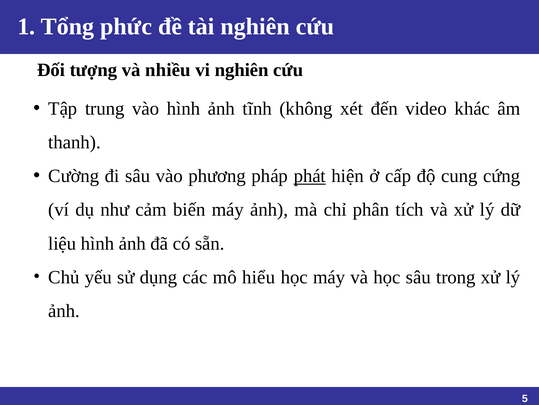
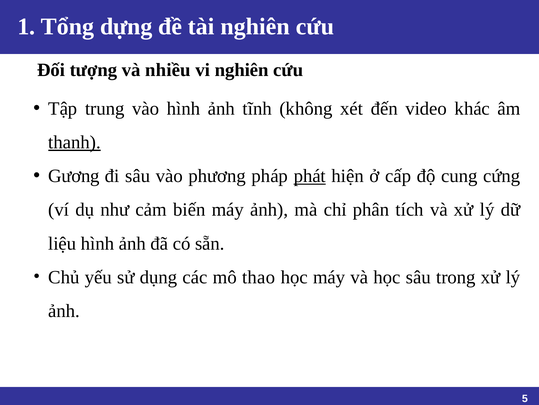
phức: phức -> dựng (126, 26)
thanh underline: none -> present (74, 142)
Cường: Cường -> Gương (74, 176)
hiểu: hiểu -> thao (259, 277)
